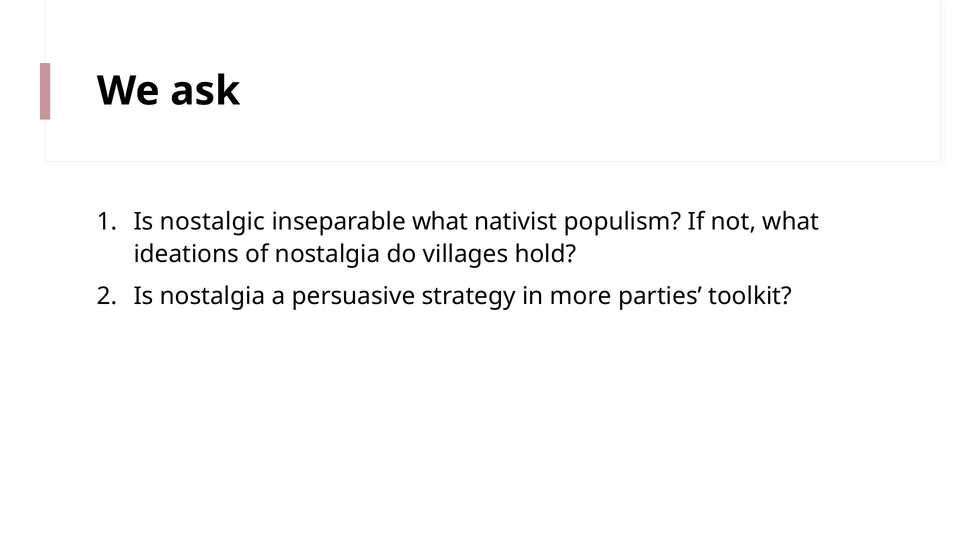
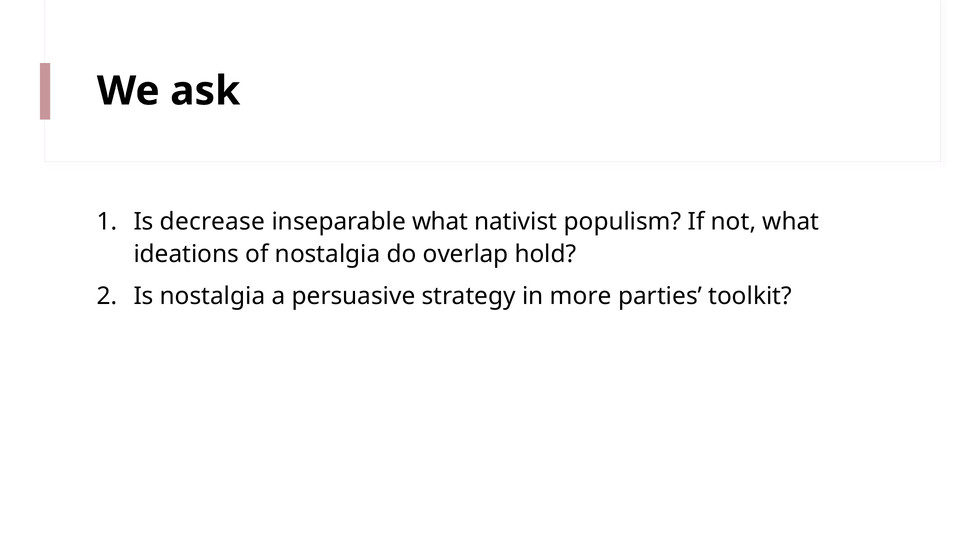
nostalgic: nostalgic -> decrease (212, 222)
villages: villages -> overlap (466, 254)
